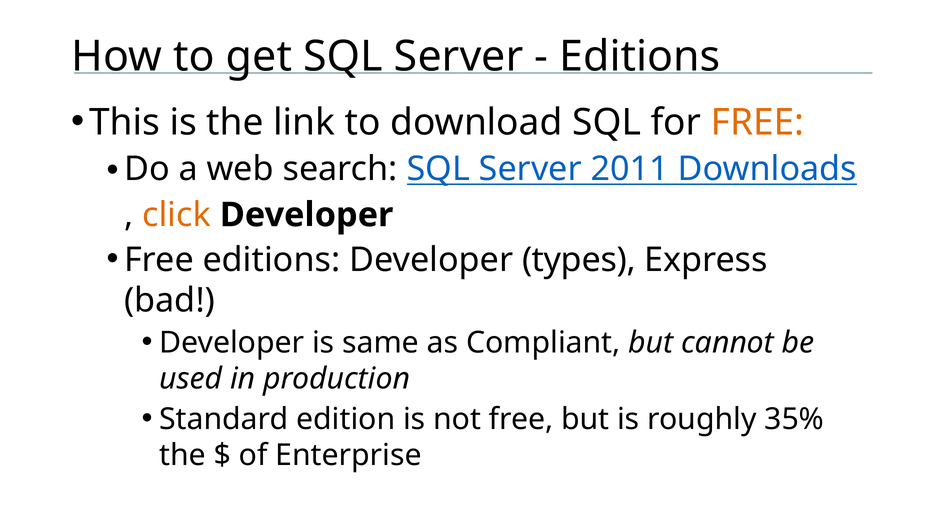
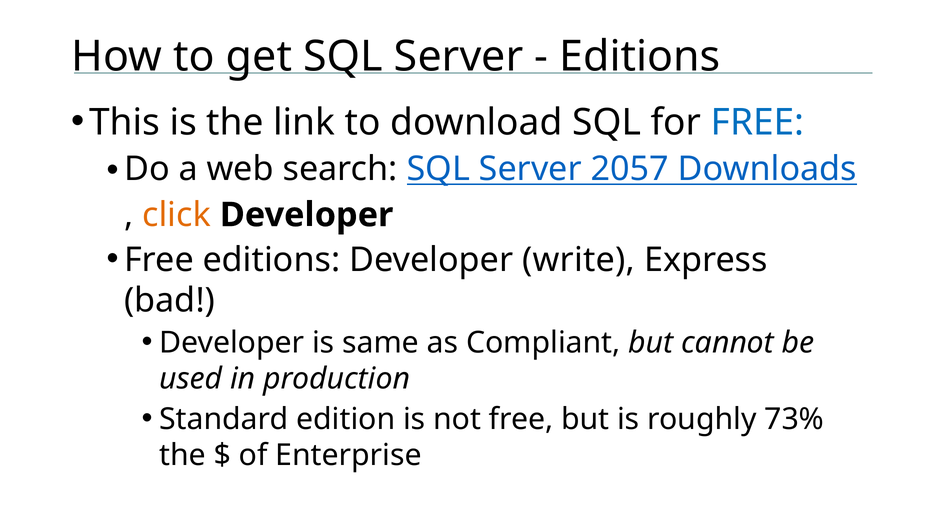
FREE colour: orange -> blue (758, 122)
2011: 2011 -> 2057 (630, 169)
types: types -> write (579, 260)
35%: 35% -> 73% (794, 419)
